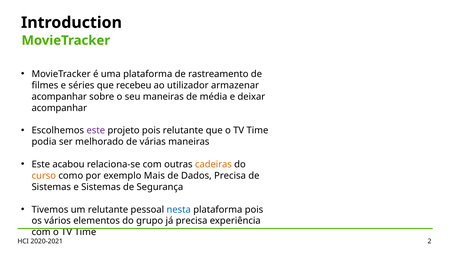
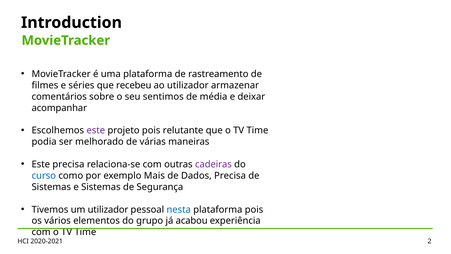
acompanhar: acompanhar -> comentários (59, 97)
seu maneiras: maneiras -> sentimos (163, 97)
Este acabou: acabou -> precisa (68, 164)
cadeiras colour: orange -> purple (213, 164)
curso colour: orange -> blue (44, 175)
um relutante: relutante -> utilizador (108, 209)
já precisa: precisa -> acabou (192, 221)
